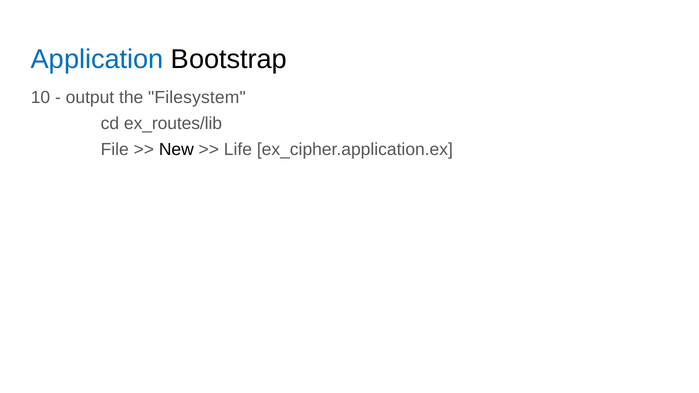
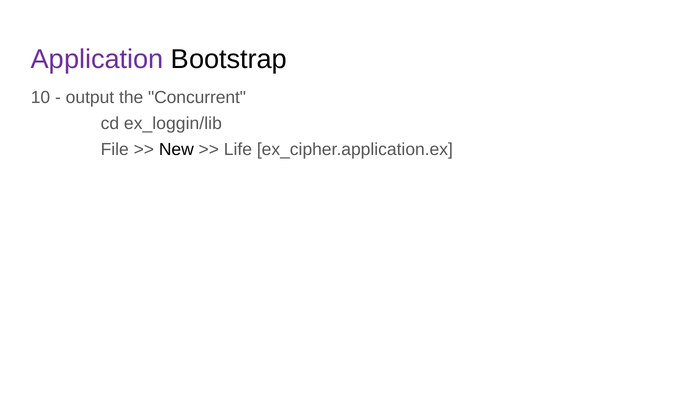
Application colour: blue -> purple (97, 59)
Filesystem: Filesystem -> Concurrent (197, 98)
ex_routes/lib: ex_routes/lib -> ex_loggin/lib (173, 124)
